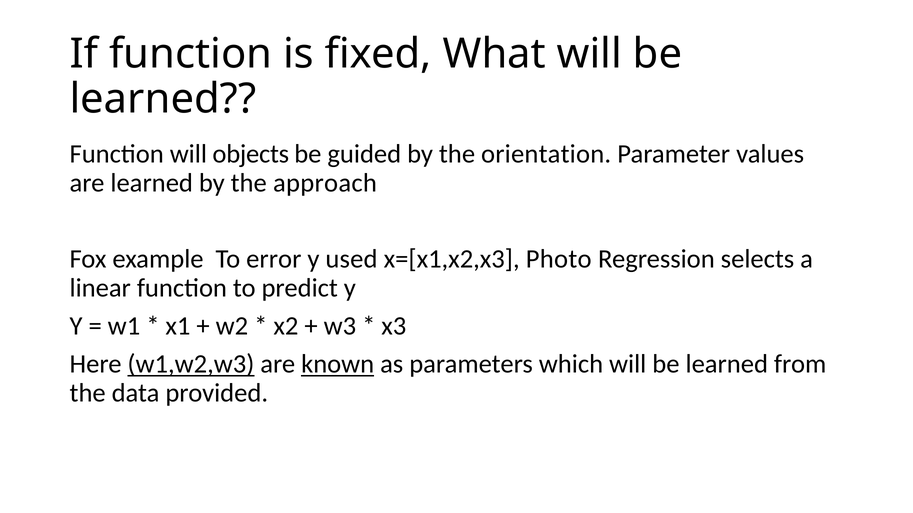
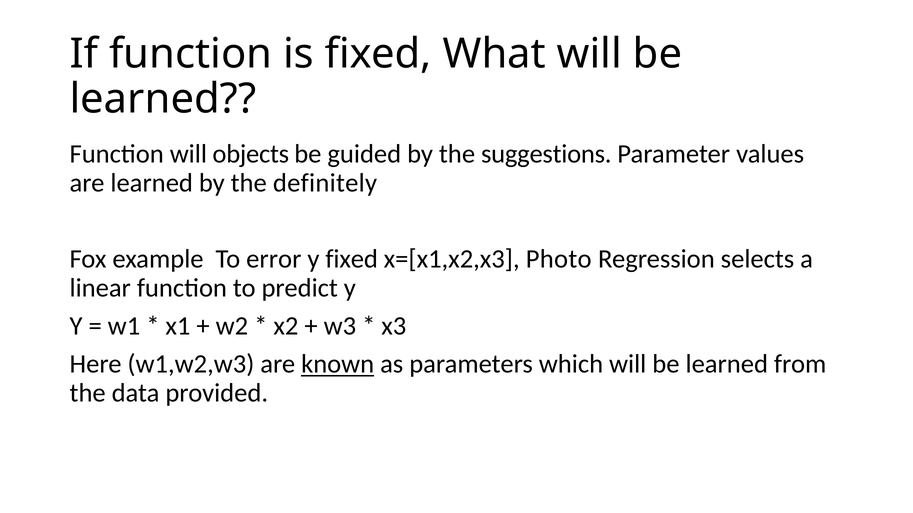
orientation: orientation -> suggestions (546, 154)
approach: approach -> definitely (325, 183)
y used: used -> fixed (352, 259)
w1,w2,w3 underline: present -> none (191, 365)
